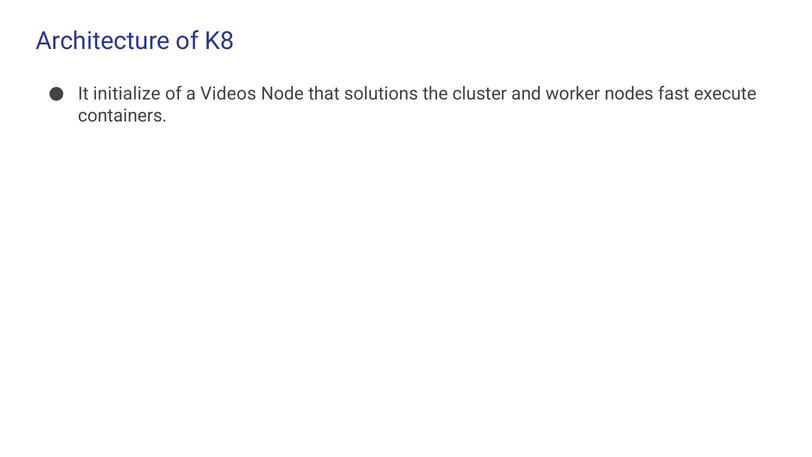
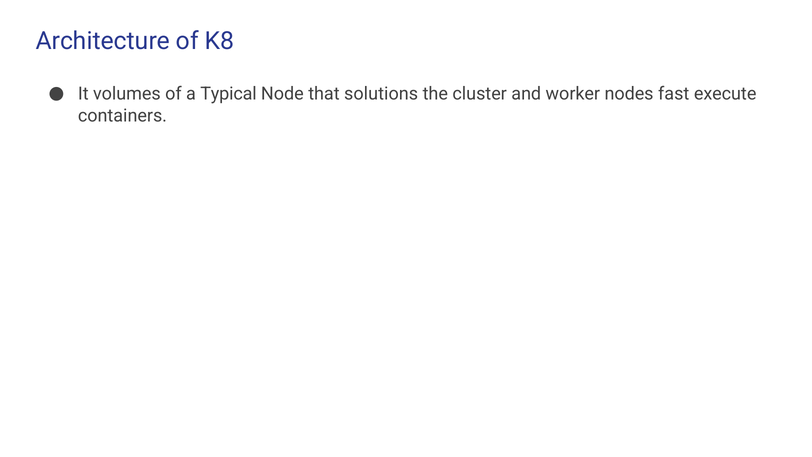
initialize: initialize -> volumes (127, 94)
Videos: Videos -> Typical (228, 94)
